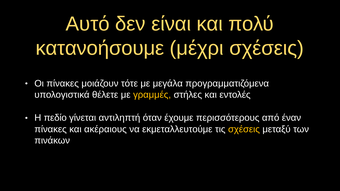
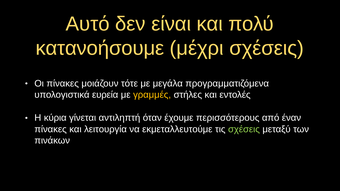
θέλετε: θέλετε -> ευρεία (105, 95)
πεδίο: πεδίο -> κύρια (55, 118)
ακέραιους: ακέραιους -> λειτουργία (105, 129)
σχέσεις colour: yellow -> light green (244, 129)
